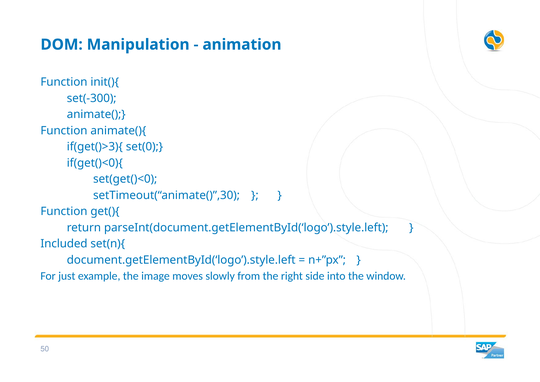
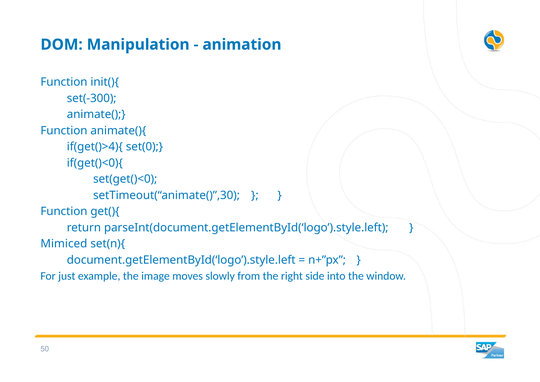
if(get()>3){: if(get()>3){ -> if(get()>4){ (95, 147)
Included: Included -> Mimiced (64, 244)
